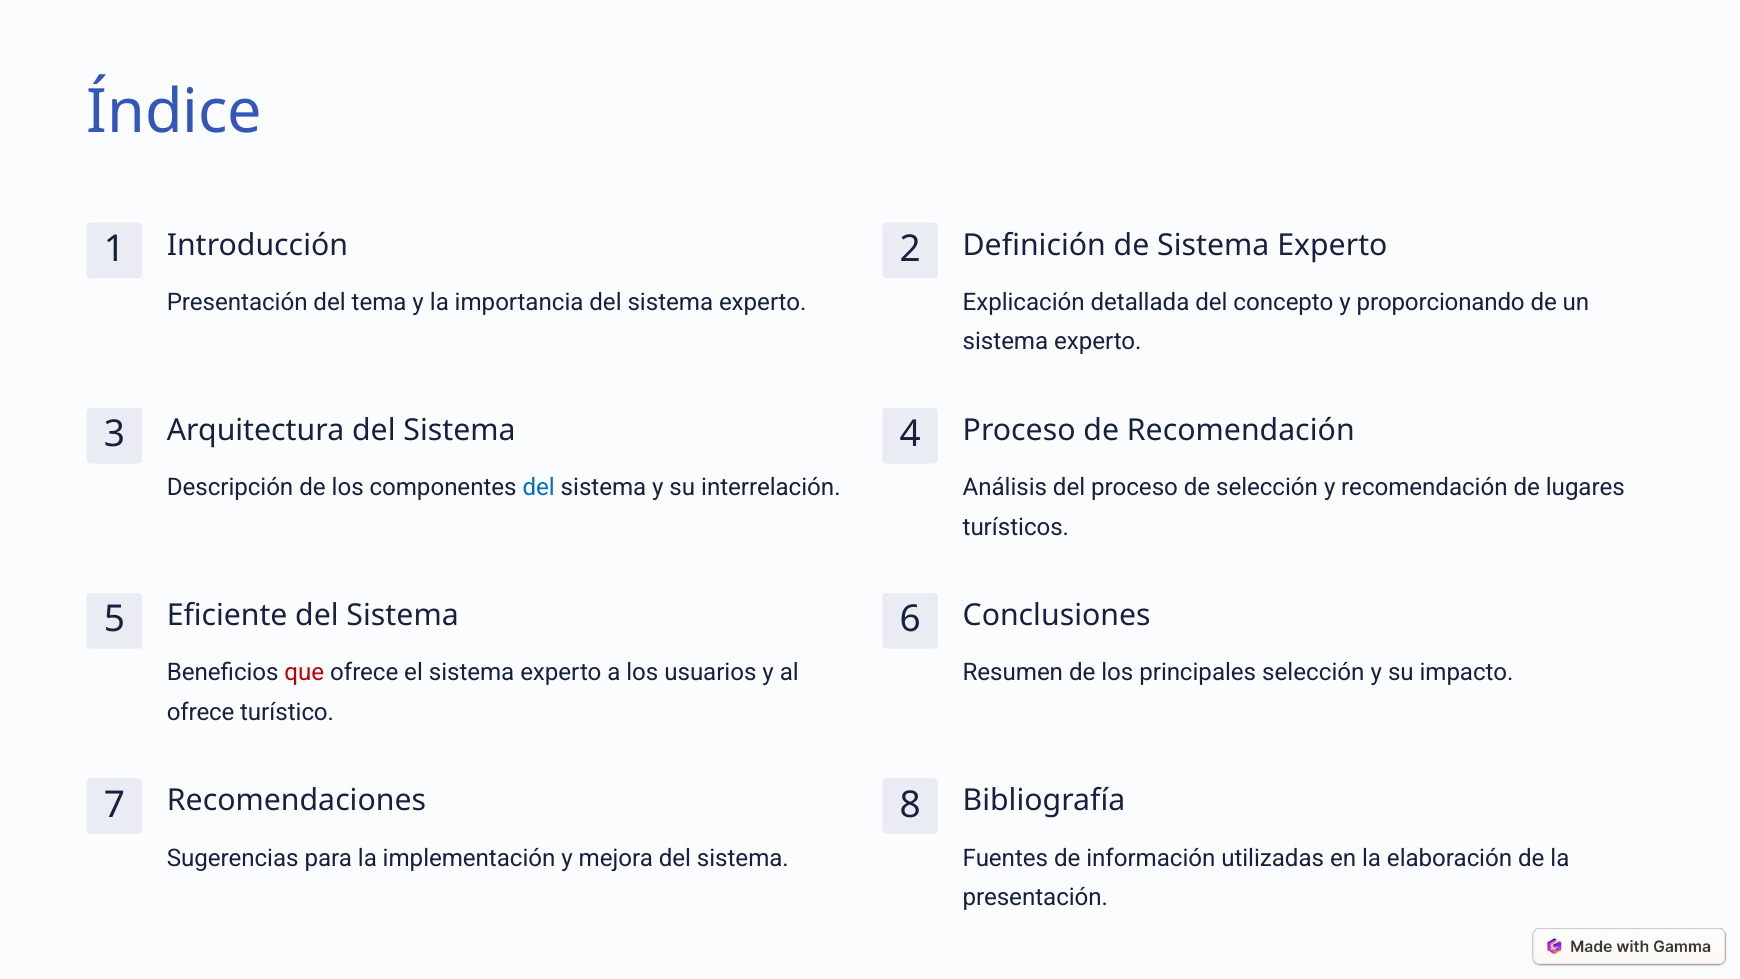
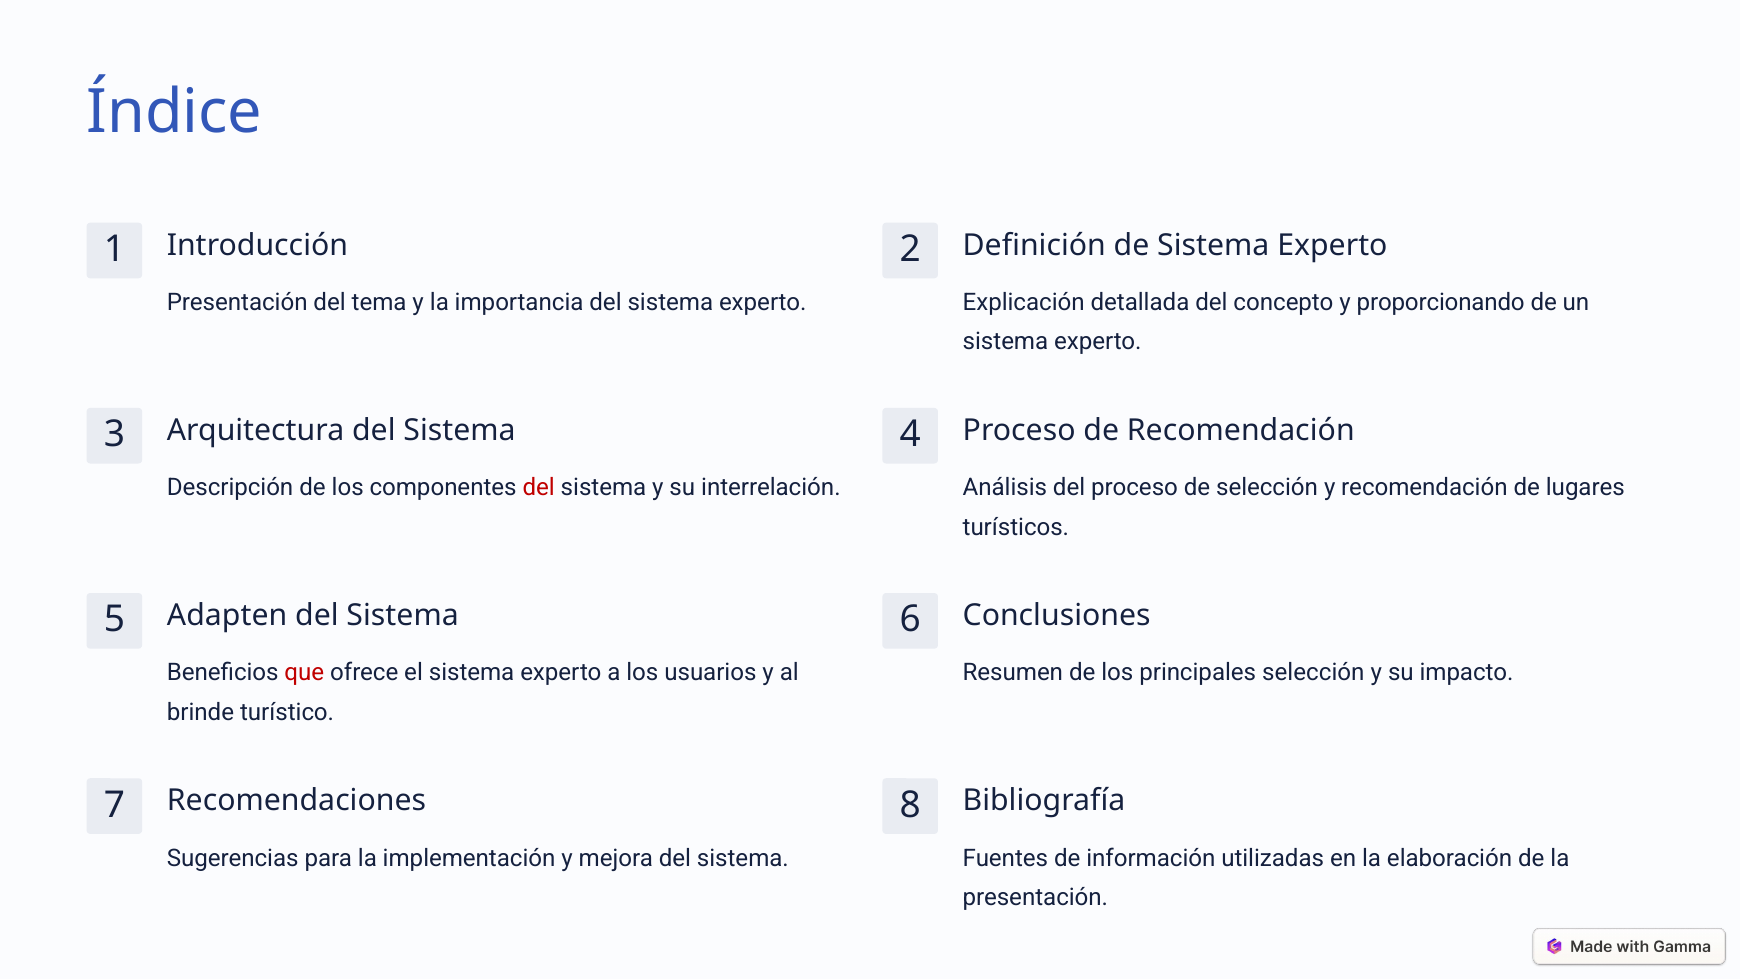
del colour: blue -> red (539, 488)
Eficiente: Eficiente -> Adapten (227, 615)
ofrece: ofrece -> brinde (201, 712)
